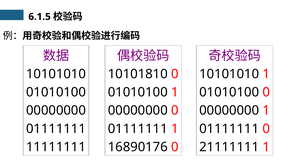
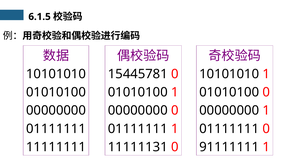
10101810: 10101810 -> 15445781 (138, 74)
16890176: 16890176 -> 11111131 (138, 147)
21111111: 21111111 -> 91111111 (229, 147)
